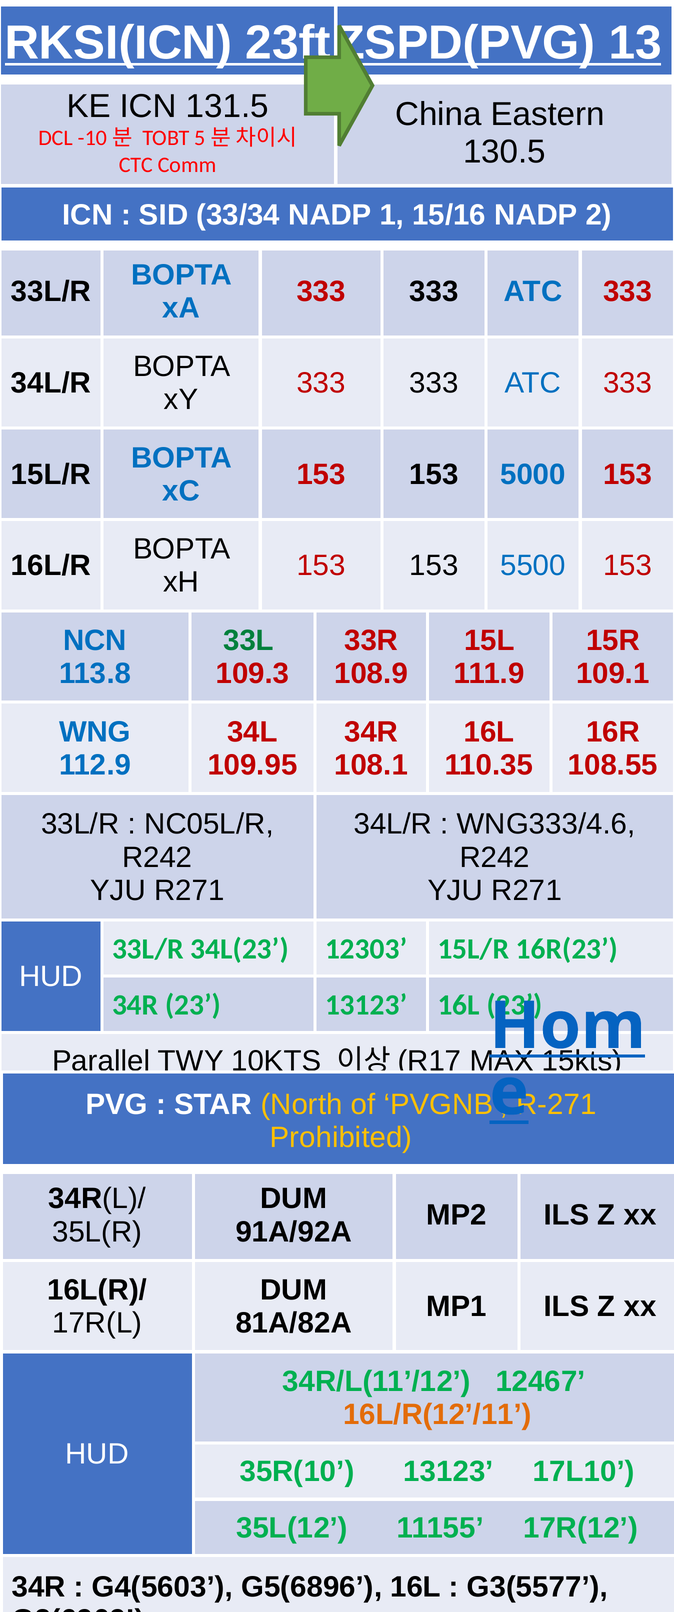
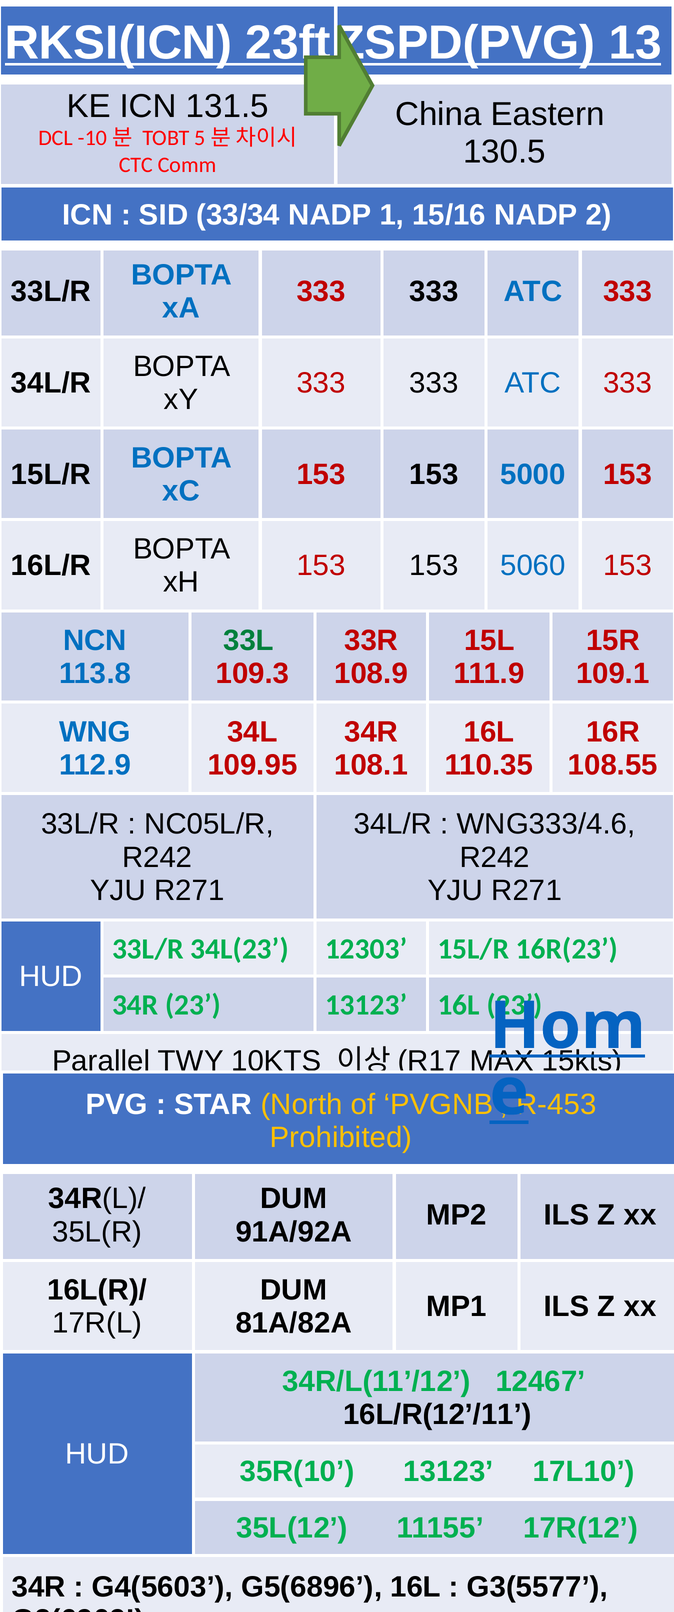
5500: 5500 -> 5060 (533, 566)
R-271: R-271 -> R-453 (556, 1105)
16L/R(12’/11 colour: orange -> black (437, 1415)
